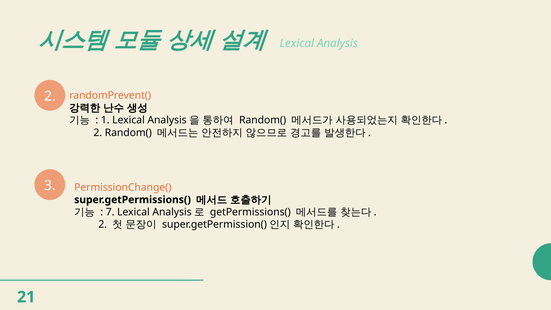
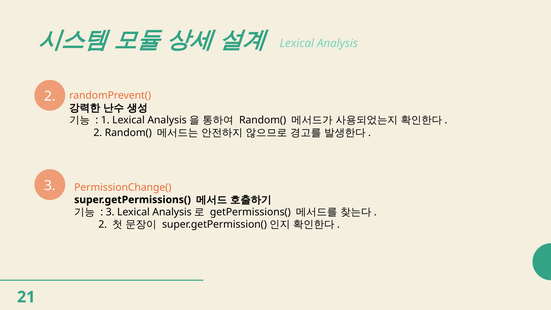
7: 7 -> 3 (110, 212)
